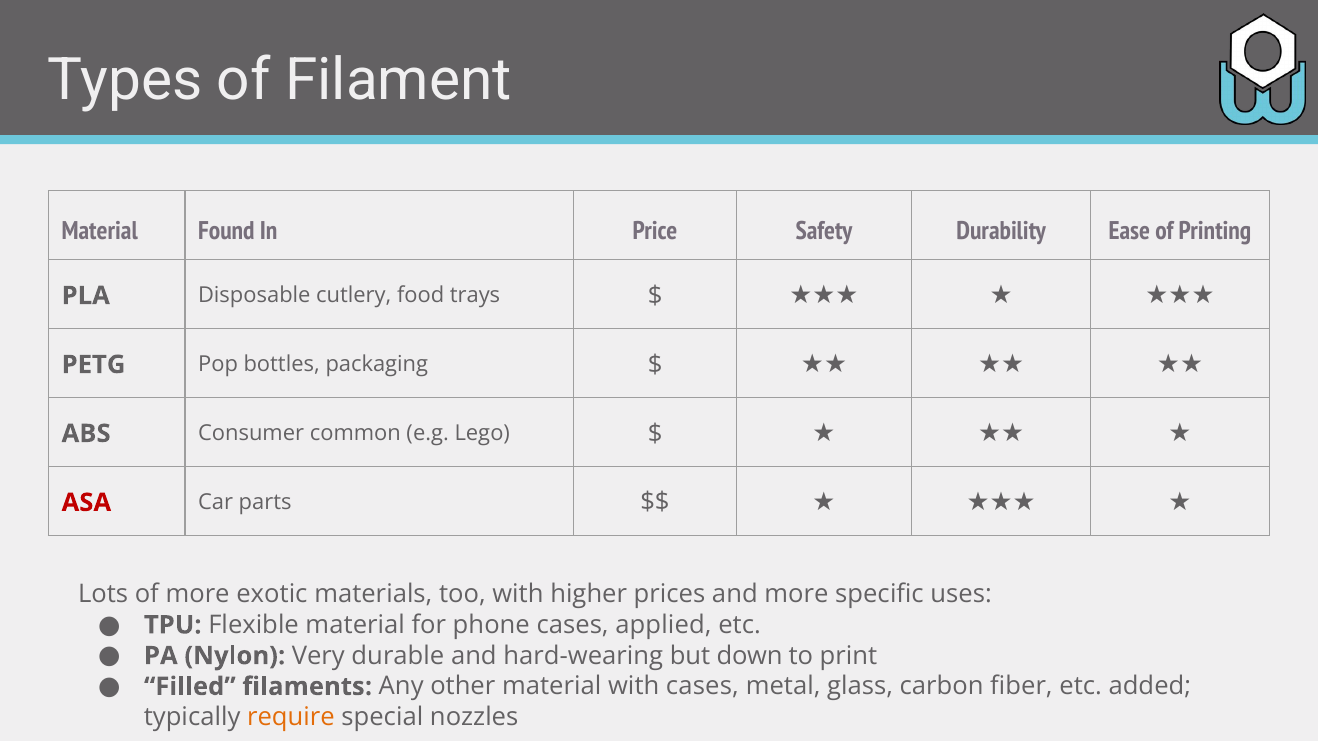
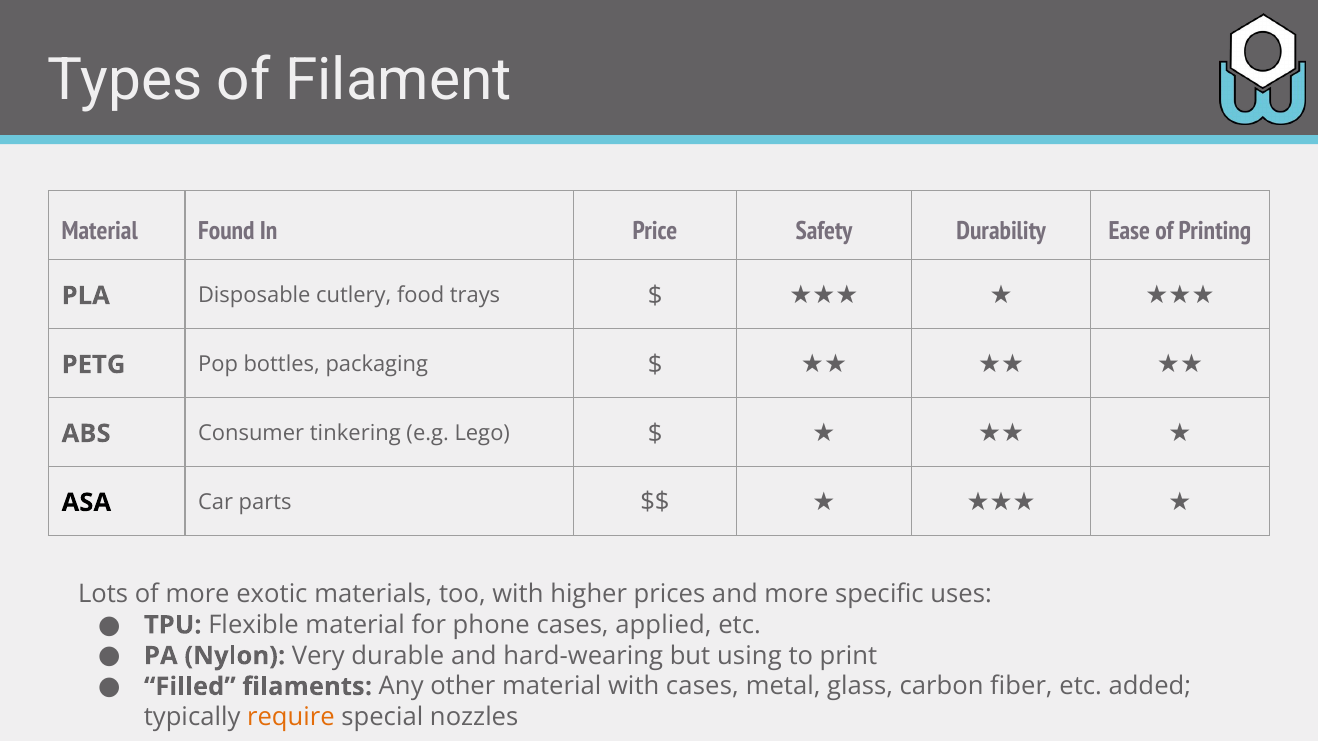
common: common -> tinkering (355, 434)
ASA colour: red -> black (86, 503)
down: down -> using (749, 656)
